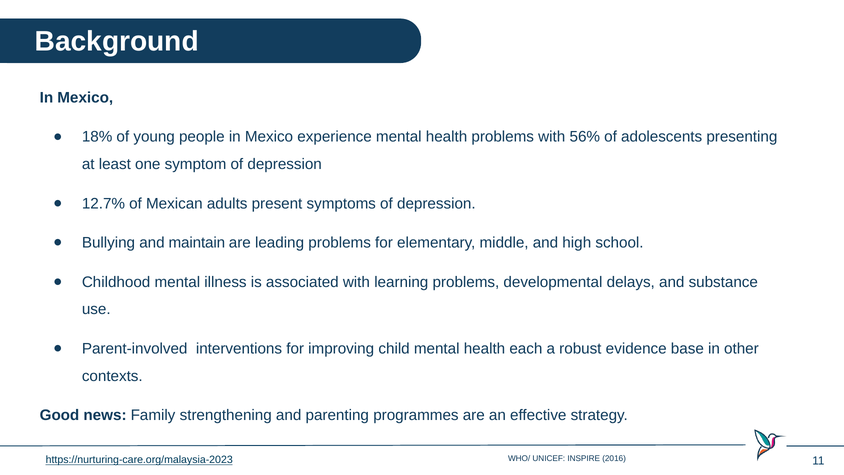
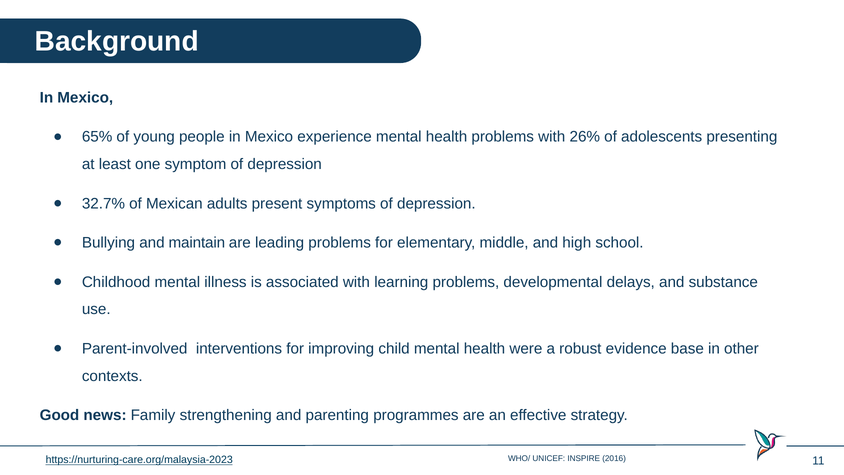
18%: 18% -> 65% (97, 137)
56%: 56% -> 26% (585, 137)
12.7%: 12.7% -> 32.7% (103, 203)
each: each -> were (526, 348)
